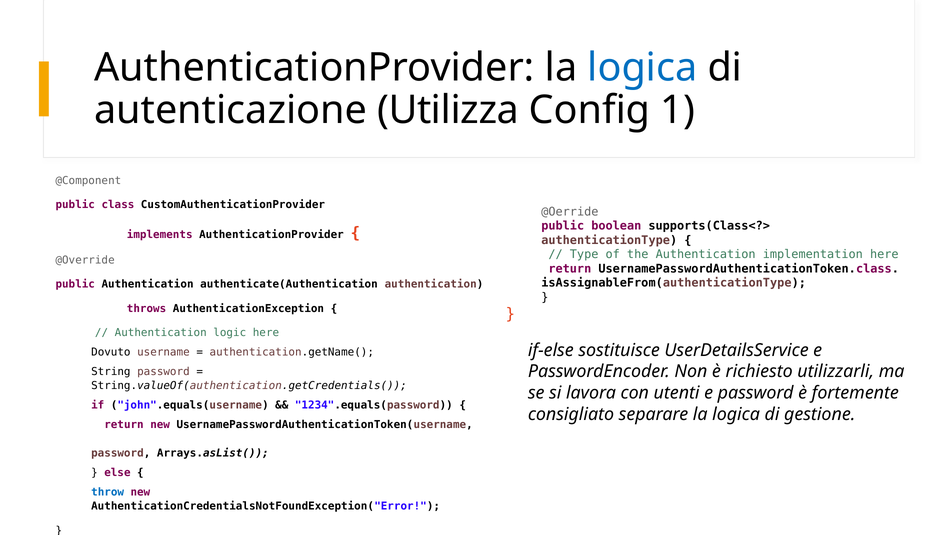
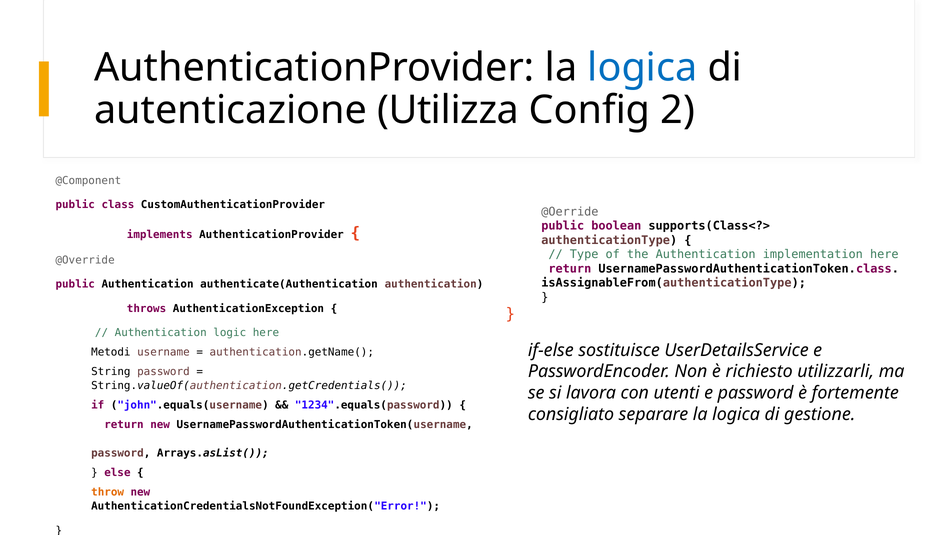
1: 1 -> 2 (678, 110)
Dovuto: Dovuto -> Metodi (111, 352)
throw colour: blue -> orange (108, 492)
